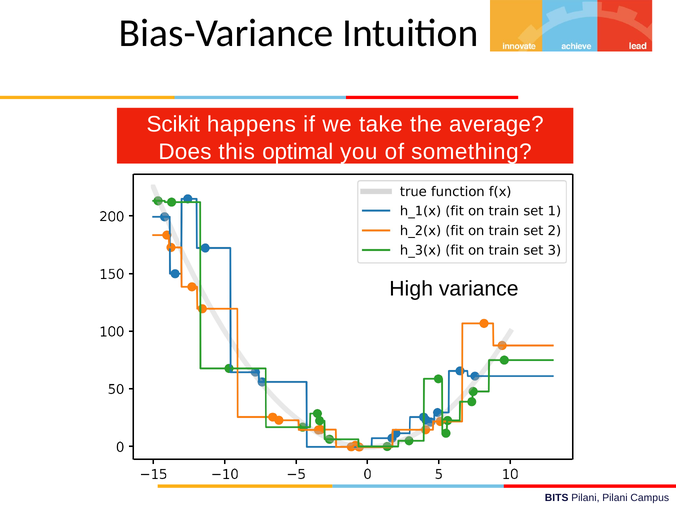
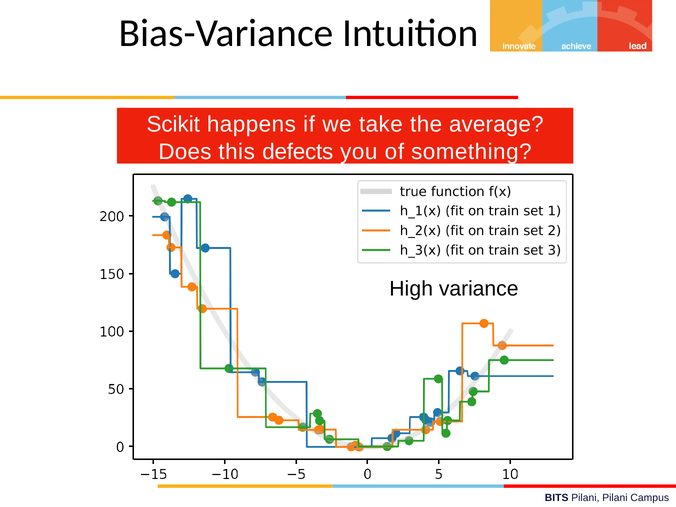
optimal: optimal -> defects (298, 152)
